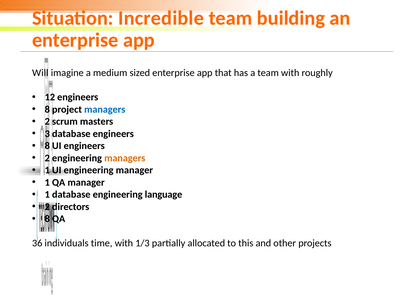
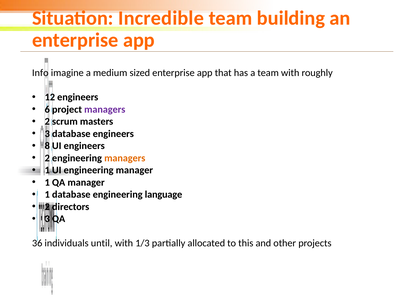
Will: Will -> Info (40, 73)
8: 8 -> 6 (47, 110)
managers colour: blue -> purple (105, 110)
8: 8 -> 3 (47, 219)
time: time -> until (102, 244)
